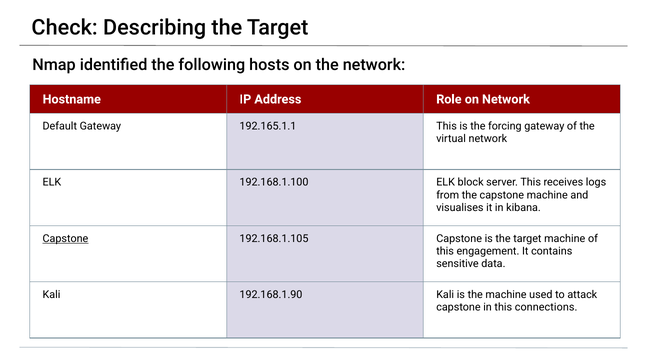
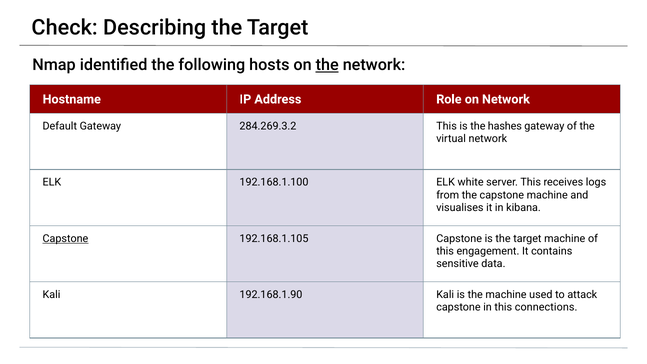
the underline: none -> present (327, 65)
192.165.1.1: 192.165.1.1 -> 284.269.3.2 (268, 126)
forcing: forcing -> hashes (505, 126)
block: block -> white (471, 182)
